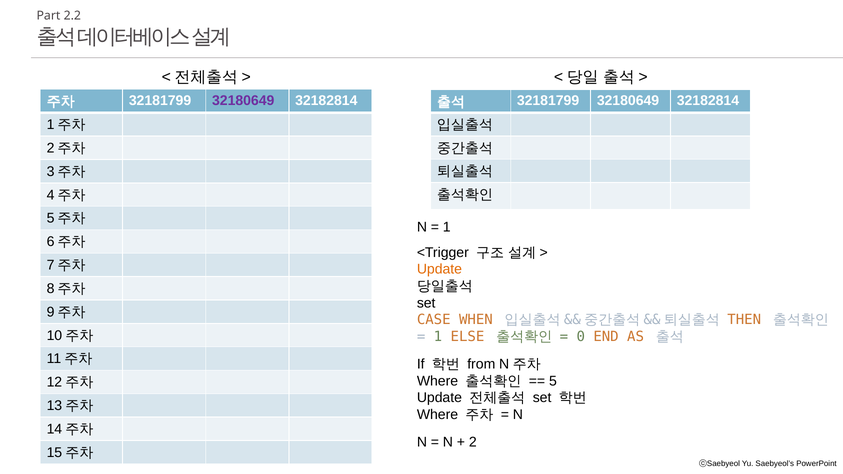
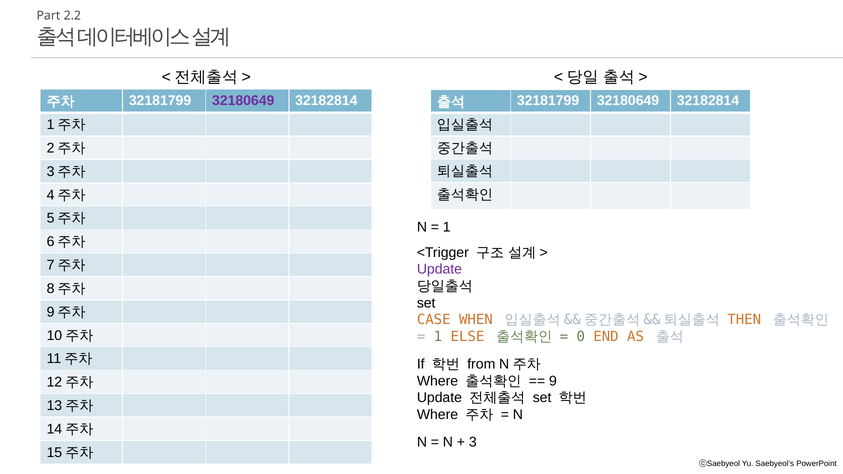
Update colour: orange -> purple (439, 269)
5: 5 -> 9 (553, 381)
2: 2 -> 3 (473, 442)
